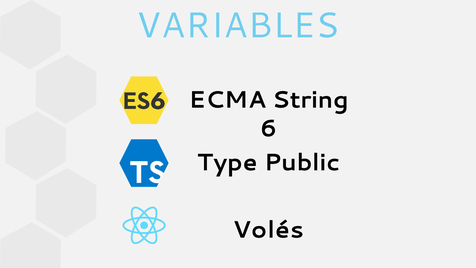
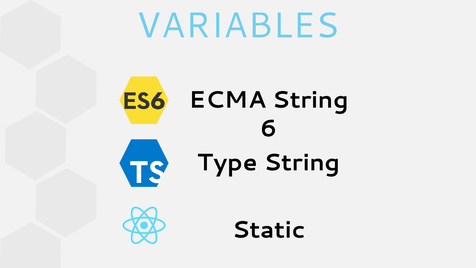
Type Public: Public -> String (302, 163)
Volés: Volés -> Static (269, 230)
